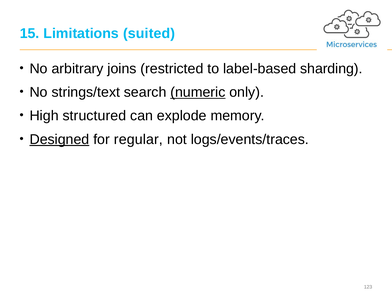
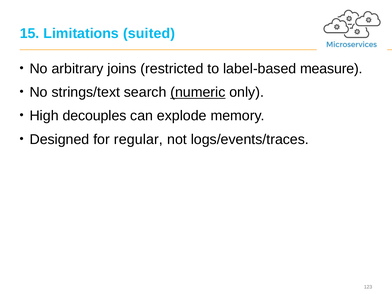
sharding: sharding -> measure (331, 69)
structured: structured -> decouples (94, 116)
Designed underline: present -> none (59, 139)
